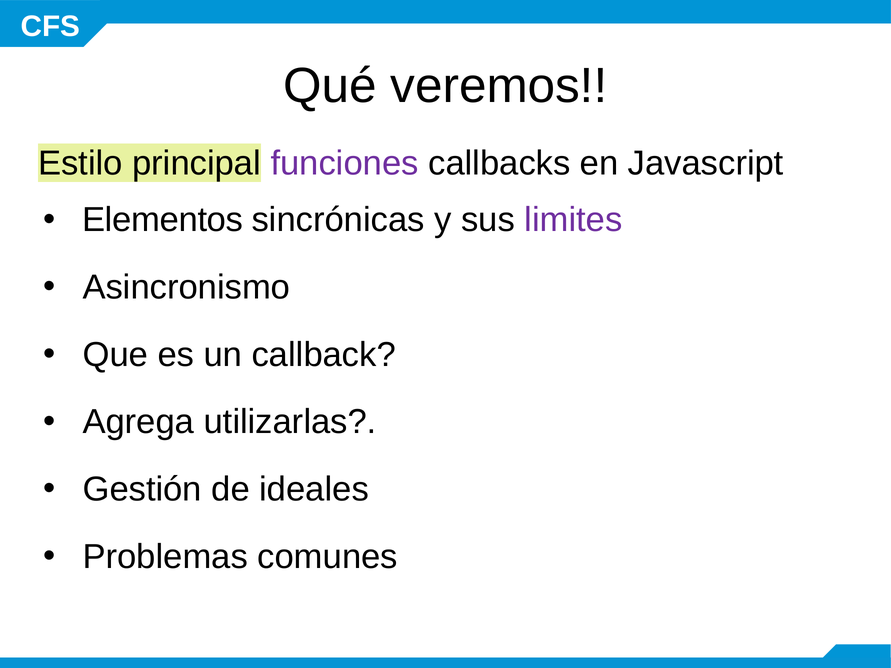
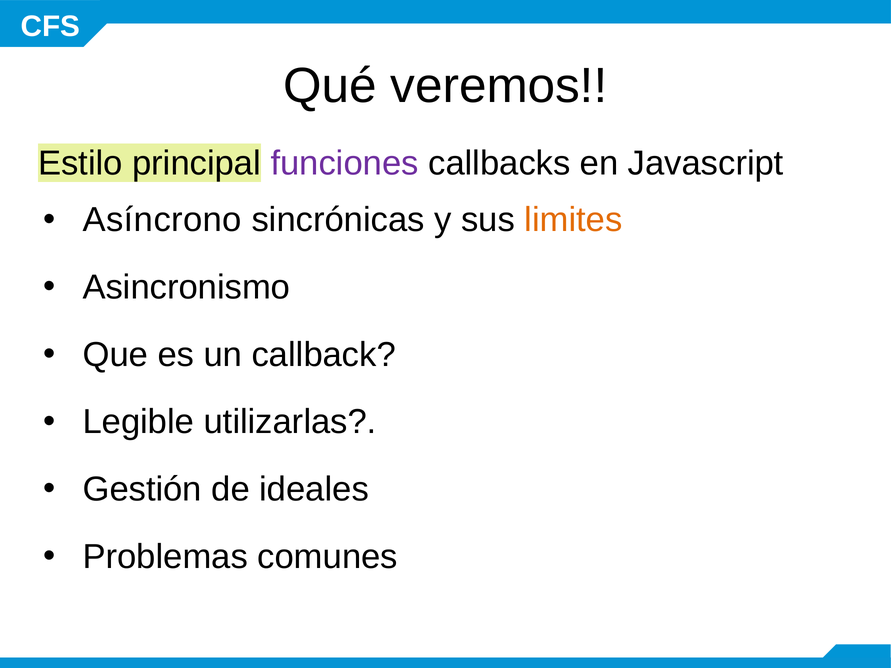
Elementos: Elementos -> Asíncrono (162, 220)
limites colour: purple -> orange (573, 220)
Agrega: Agrega -> Legible (138, 422)
